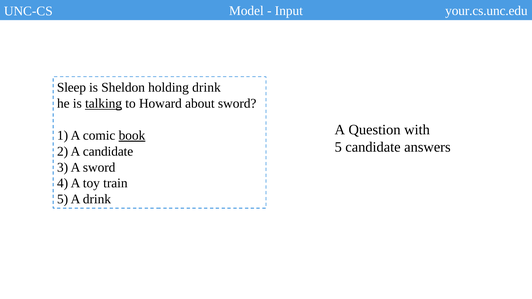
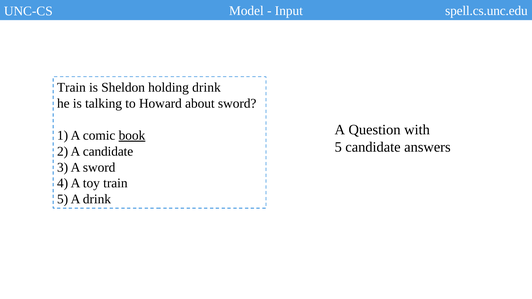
your.cs.unc.edu: your.cs.unc.edu -> spell.cs.unc.edu (486, 11)
Sleep: Sleep -> Train (71, 88)
talking underline: present -> none (104, 104)
